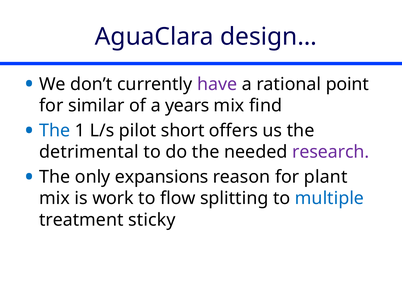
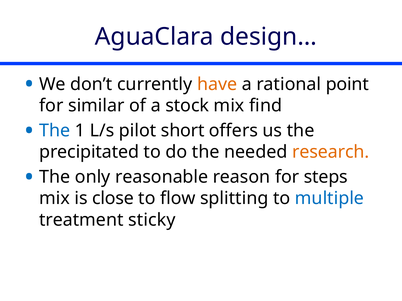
have colour: purple -> orange (217, 84)
years: years -> stock (187, 106)
detrimental: detrimental -> precipitated (89, 152)
research colour: purple -> orange (331, 152)
expansions: expansions -> reasonable (162, 177)
plant: plant -> steps (326, 177)
work: work -> close (113, 199)
